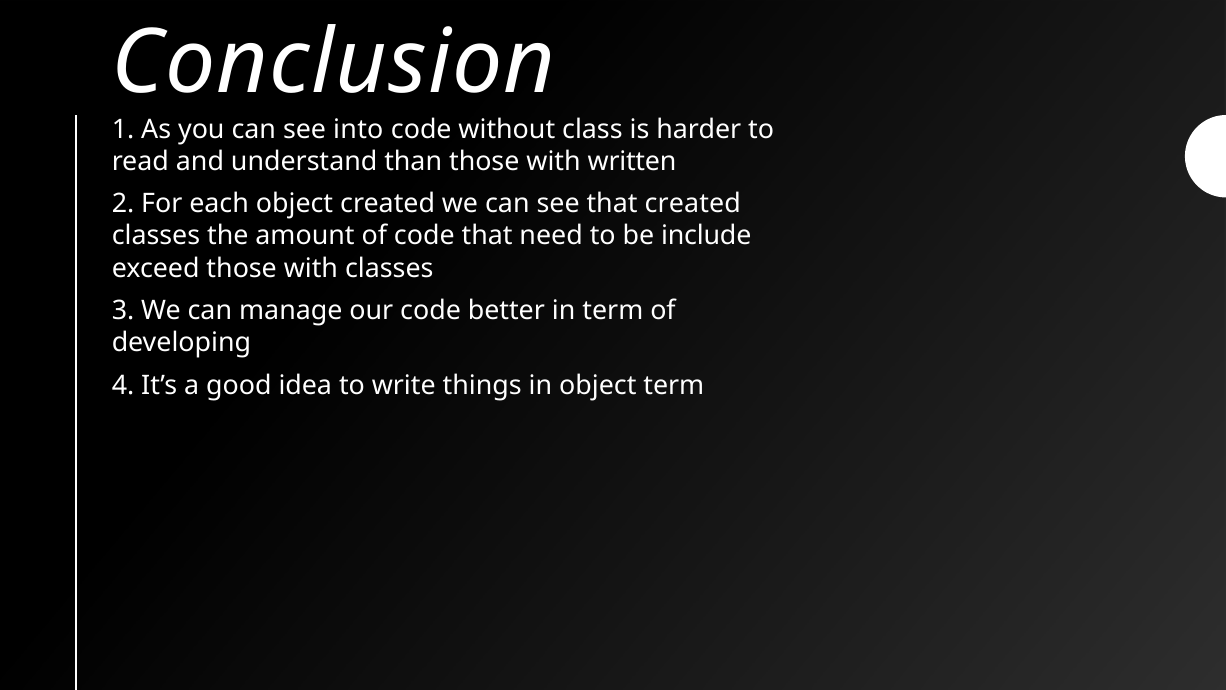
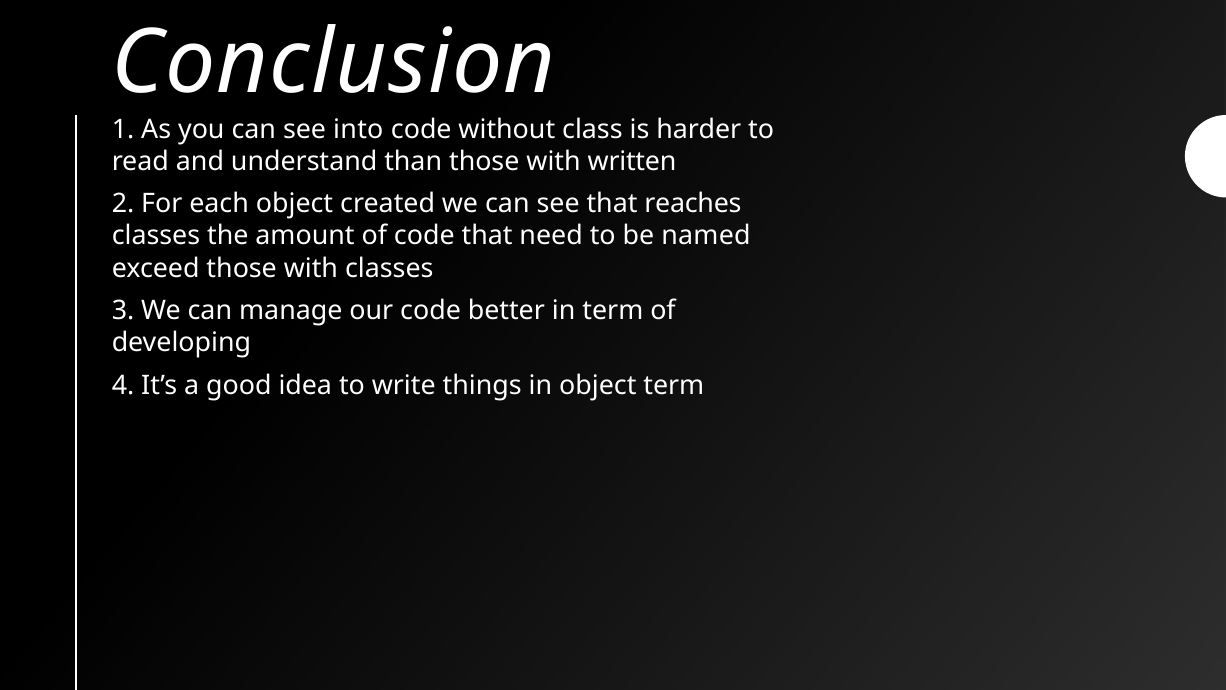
that created: created -> reaches (693, 204)
include: include -> named (706, 236)
